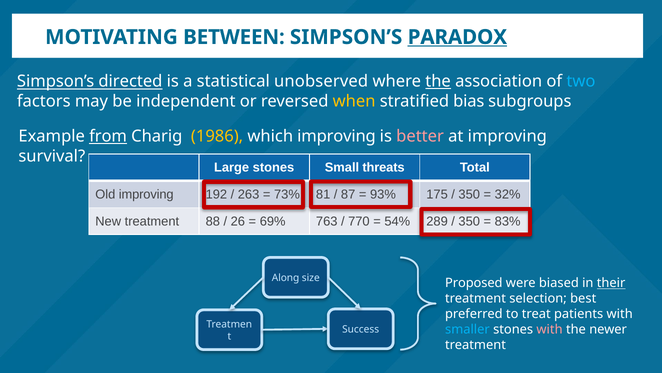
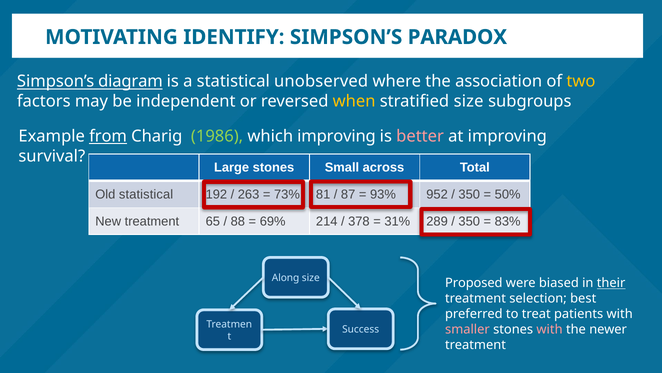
BETWEEN: BETWEEN -> IDENTIFY (234, 37)
PARADOX underline: present -> none (457, 37)
directed: directed -> diagram (130, 81)
the underline: present -> none (438, 81)
two colour: light blue -> yellow (581, 81)
stratified bias: bias -> size (469, 101)
1986 colour: yellow -> light green (217, 136)
threats: threats -> across (383, 167)
Old improving: improving -> statistical (146, 194)
175: 175 -> 952 (437, 194)
32%: 32% -> 50% (508, 194)
88: 88 -> 65 (213, 221)
26: 26 -> 88 (238, 221)
763: 763 -> 214 (327, 221)
770: 770 -> 378 (359, 221)
54%: 54% -> 31% (397, 221)
smaller colour: light blue -> pink (467, 329)
